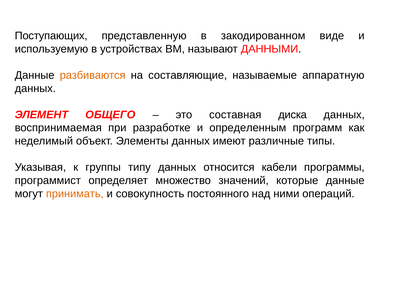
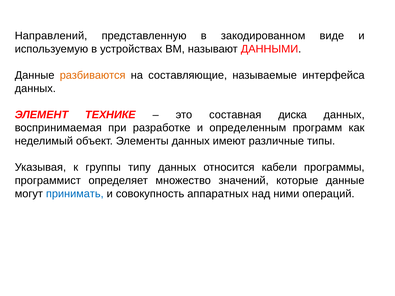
Поступающих: Поступающих -> Направлений (51, 36)
аппаратную: аппаратную -> интерфейса (333, 75)
ОБЩЕГО: ОБЩЕГО -> ТЕХНИКЕ (111, 115)
принимать colour: orange -> blue (75, 194)
постоянного: постоянного -> аппаратных (218, 194)
